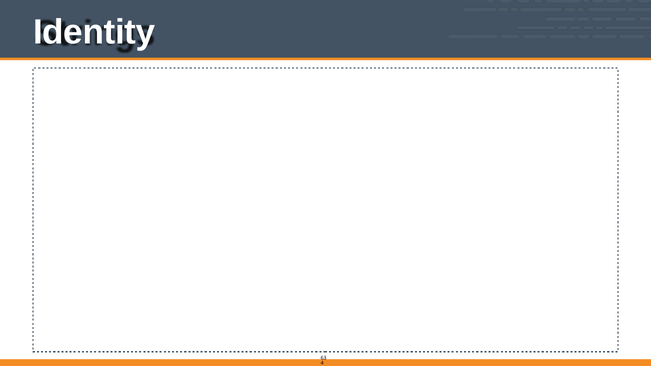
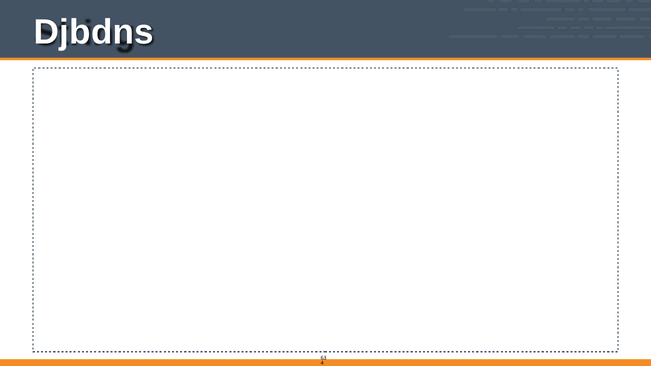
Identity: Identity -> Djbdns (94, 32)
